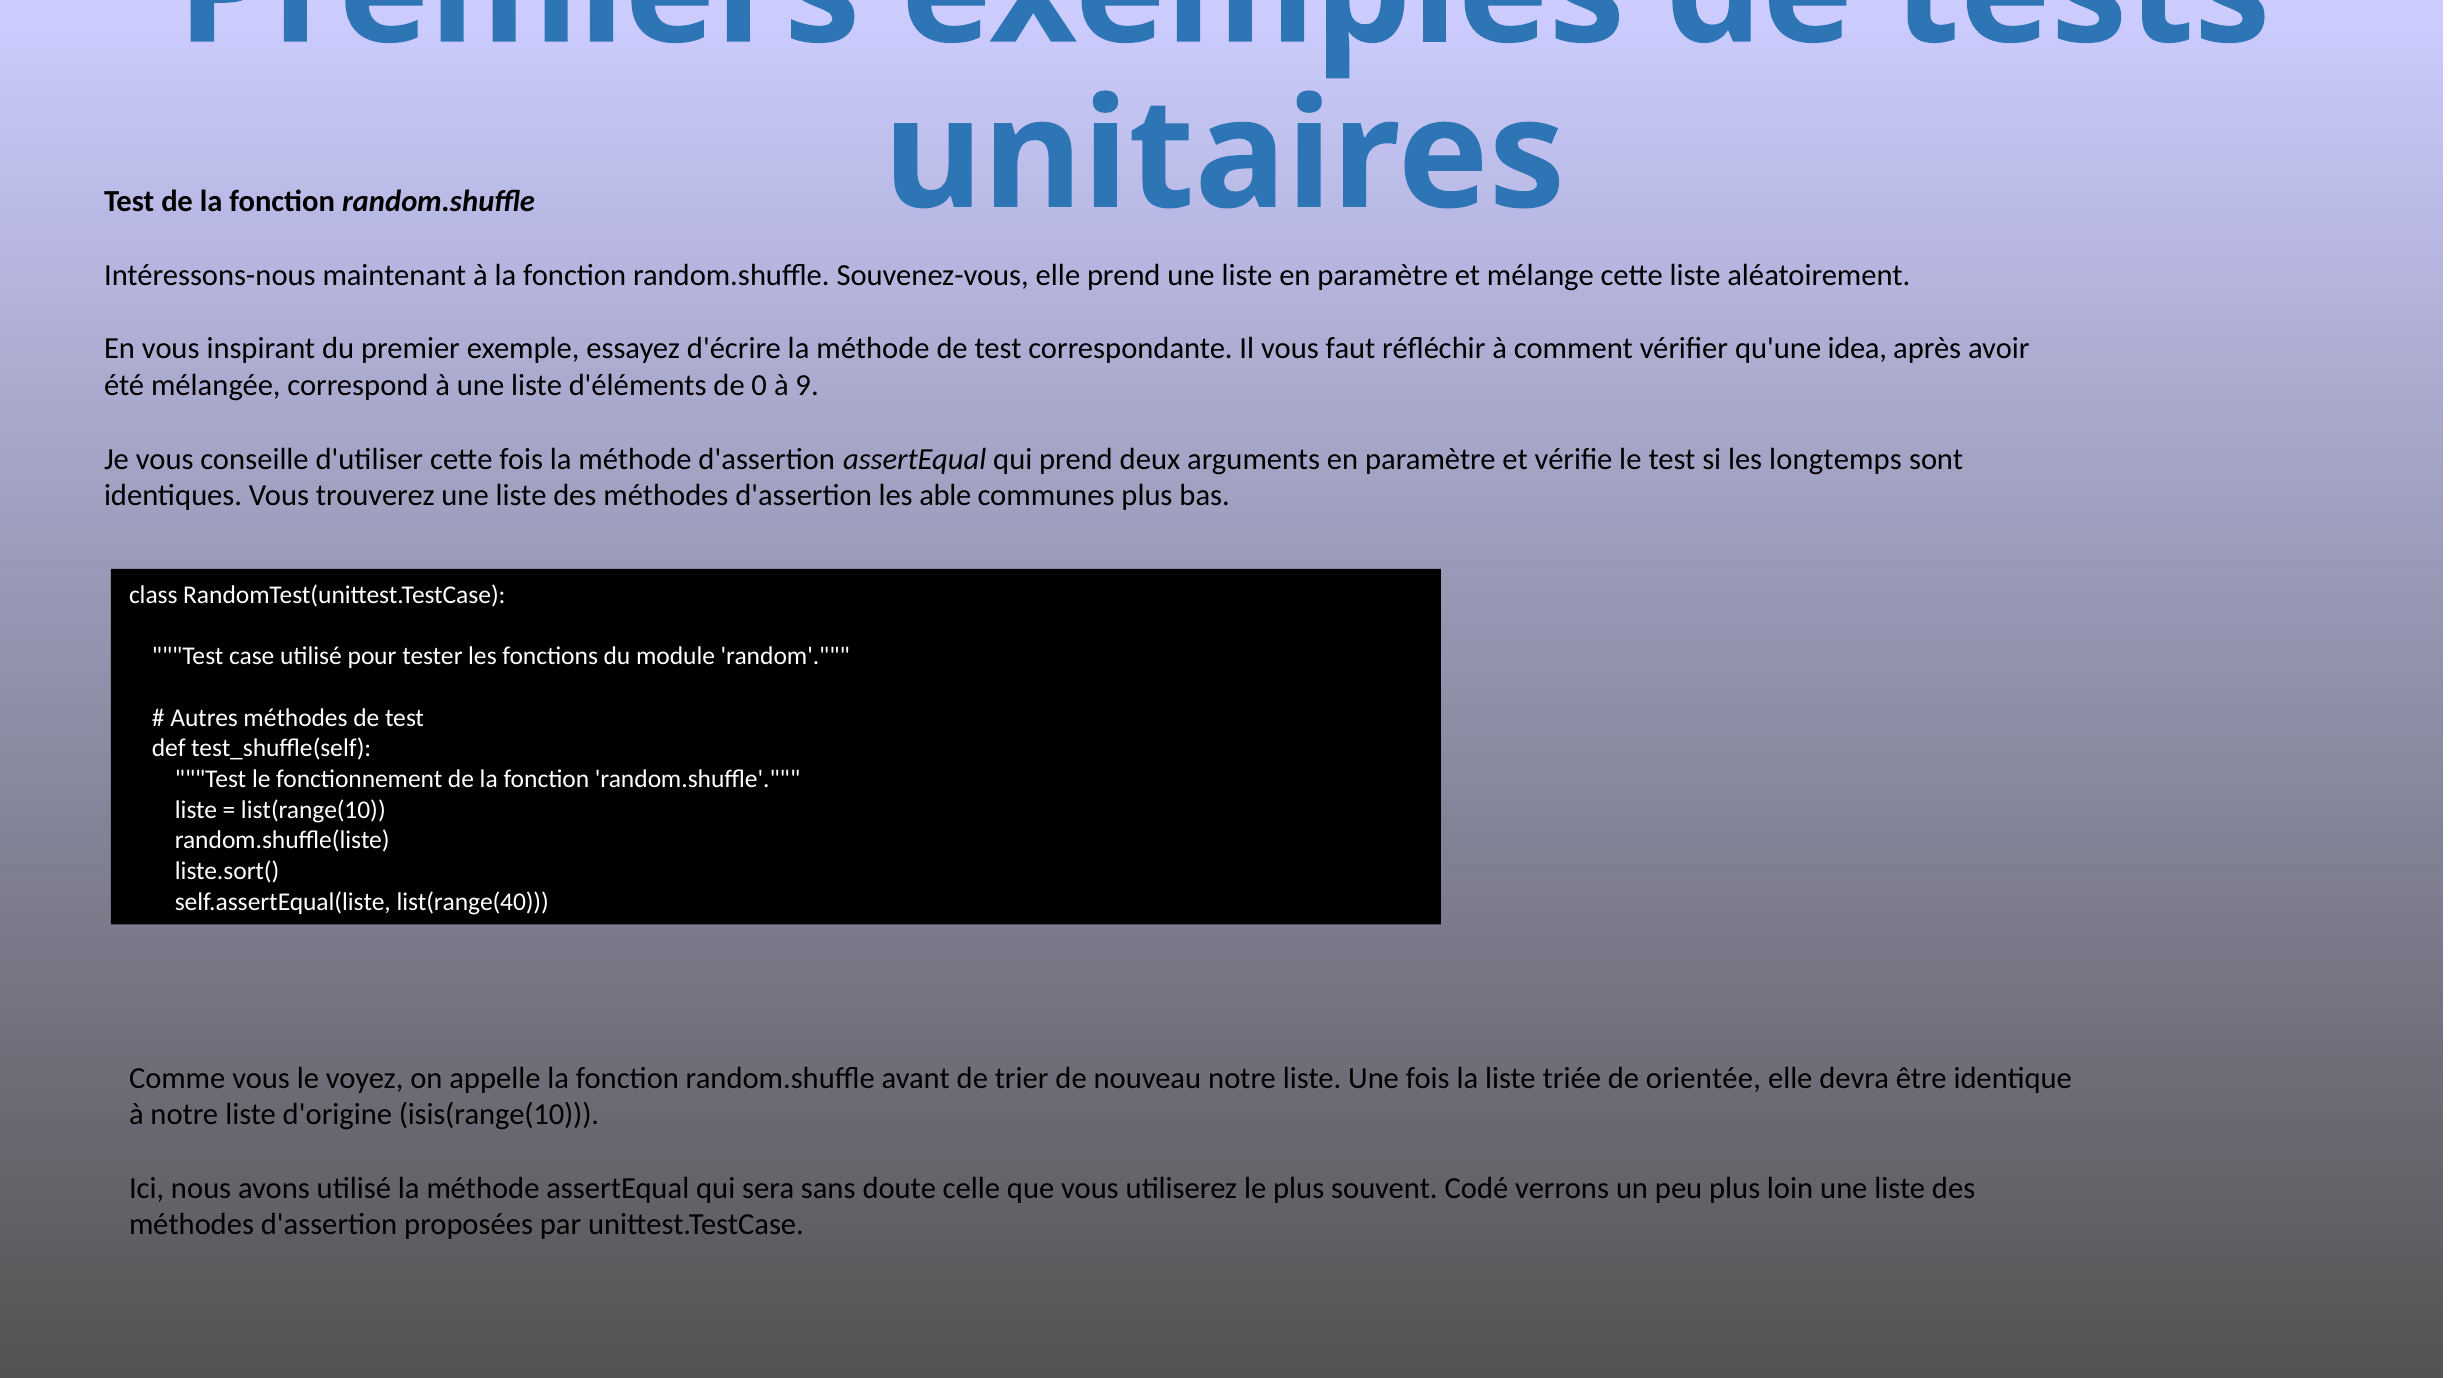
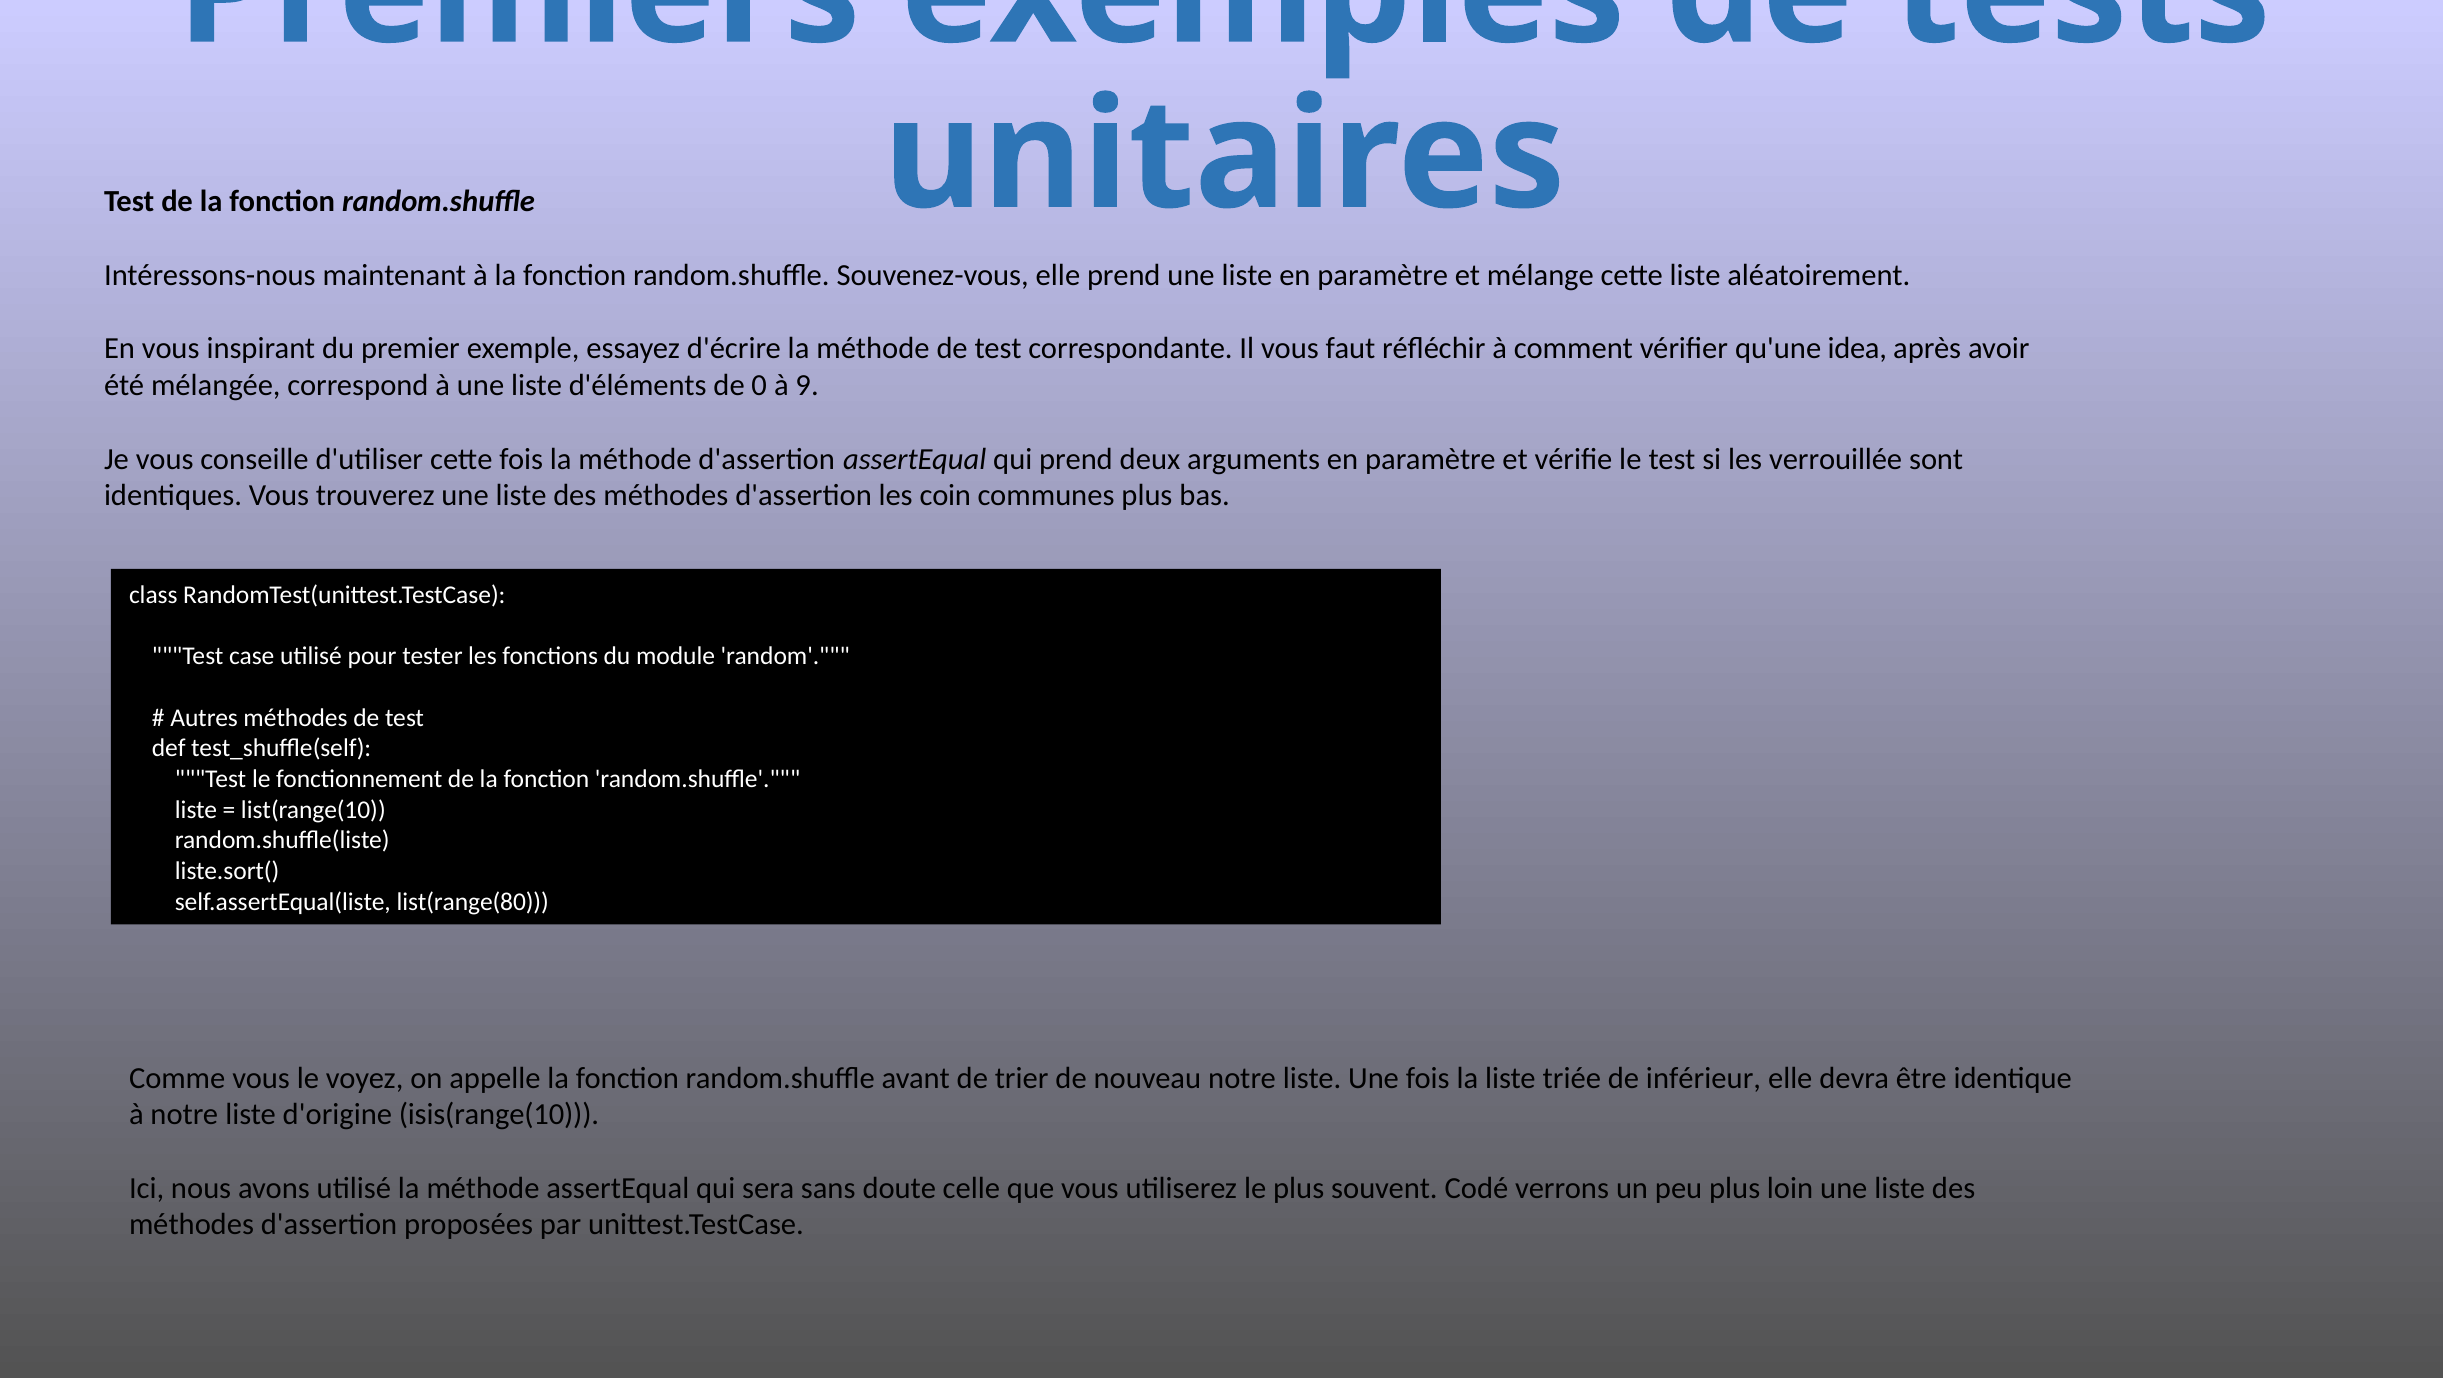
longtemps: longtemps -> verrouillée (1836, 459)
able: able -> coin (945, 496)
list(range(40: list(range(40 -> list(range(80 (473, 902)
orientée: orientée -> inférieur (1704, 1078)
